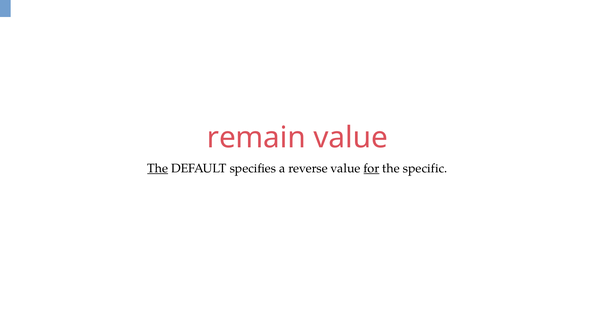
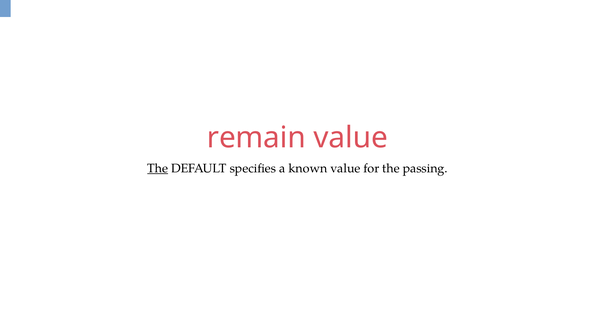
reverse: reverse -> known (308, 168)
for underline: present -> none (371, 168)
specific: specific -> passing (425, 168)
